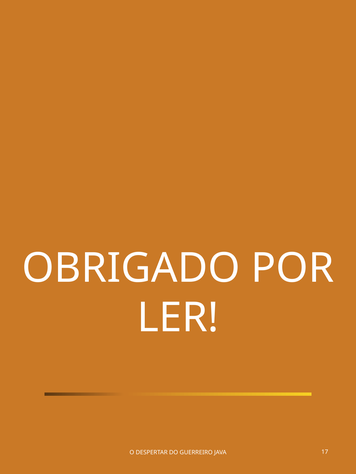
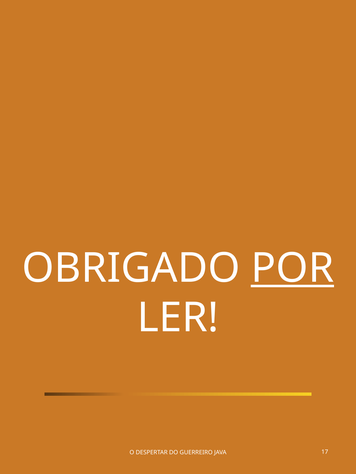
POR underline: none -> present (292, 268)
